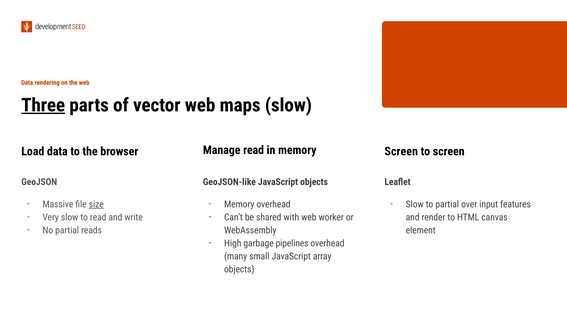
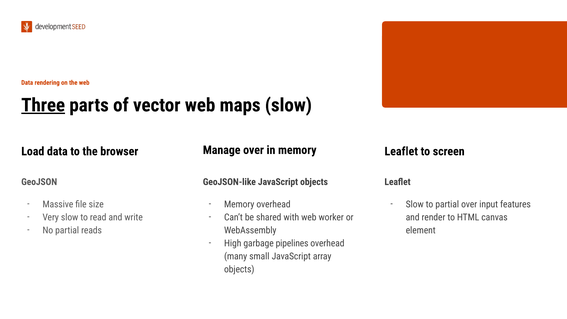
Manage read: read -> over (253, 150)
browser Screen: Screen -> Leaflet (401, 151)
size underline: present -> none (96, 204)
